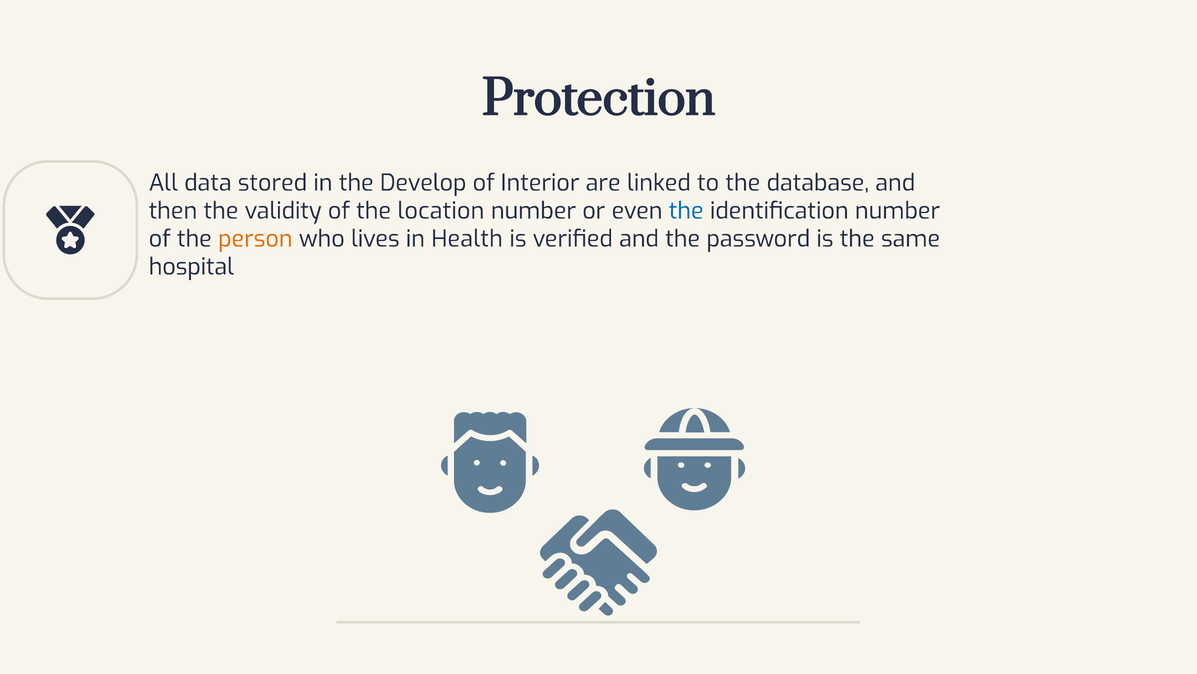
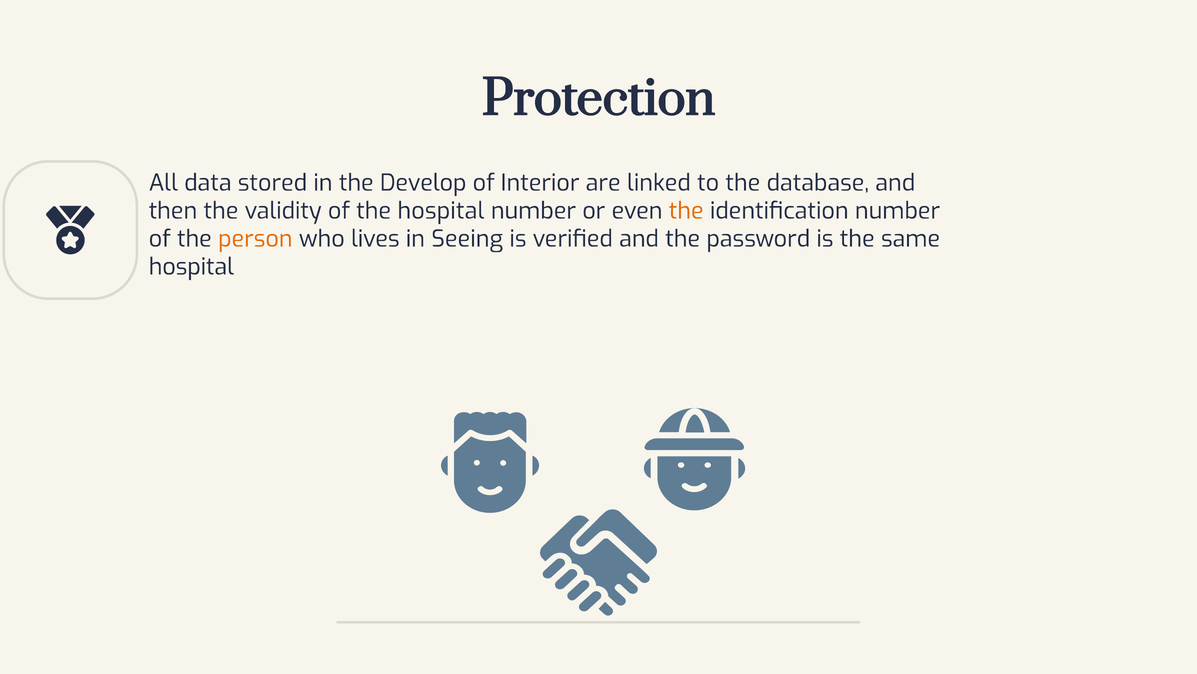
the location: location -> hospital (441, 211)
the colour: blue -> orange (686, 211)
Health: Health -> Seeing (467, 239)
